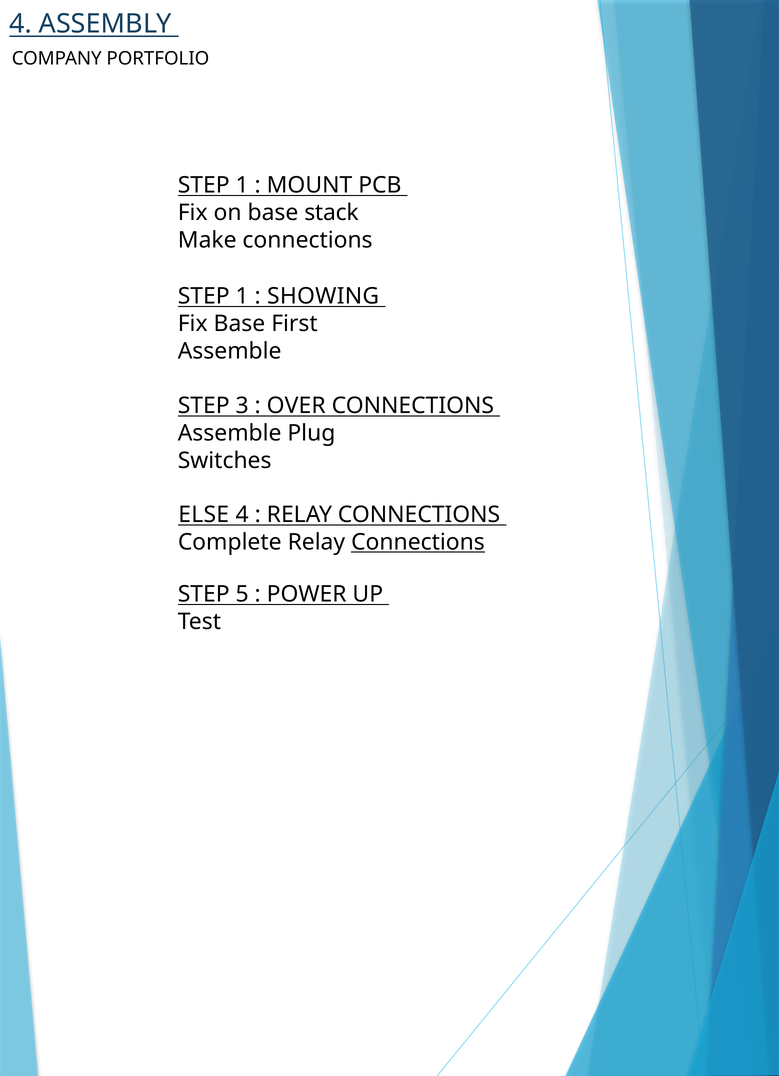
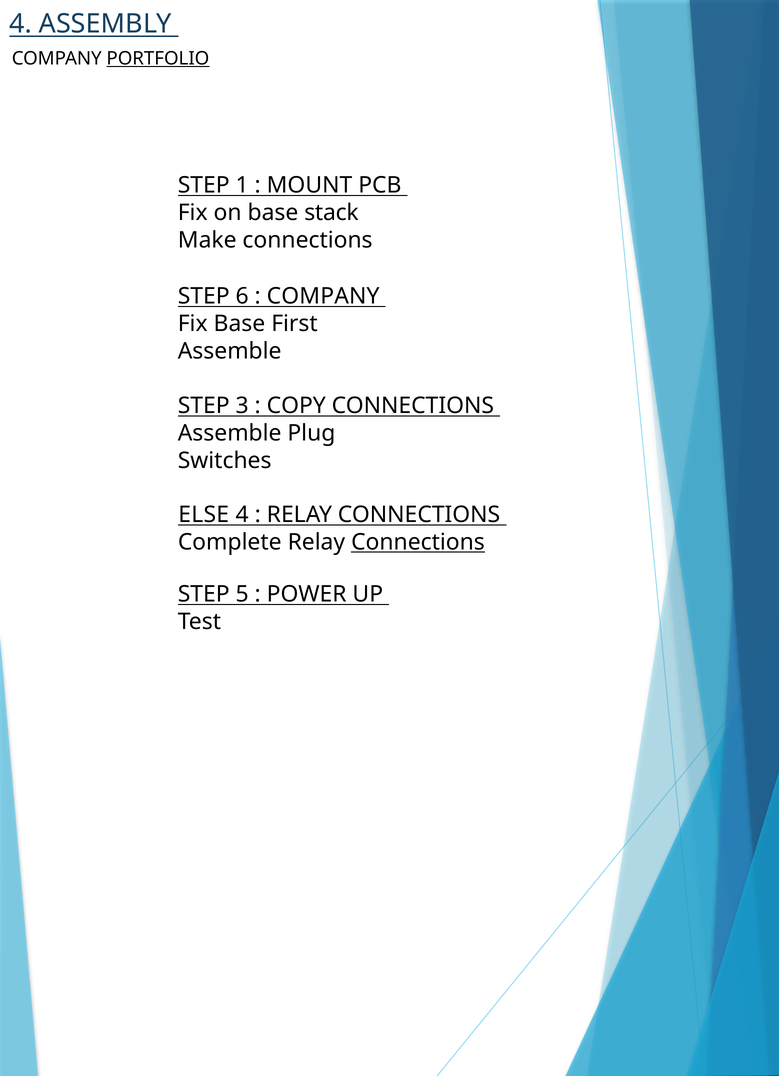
PORTFOLIO underline: none -> present (158, 59)
1: 1 -> 6 (242, 296)
SHOWING: SHOWING -> COMPANY (323, 296)
OVER: OVER -> COPY (296, 406)
